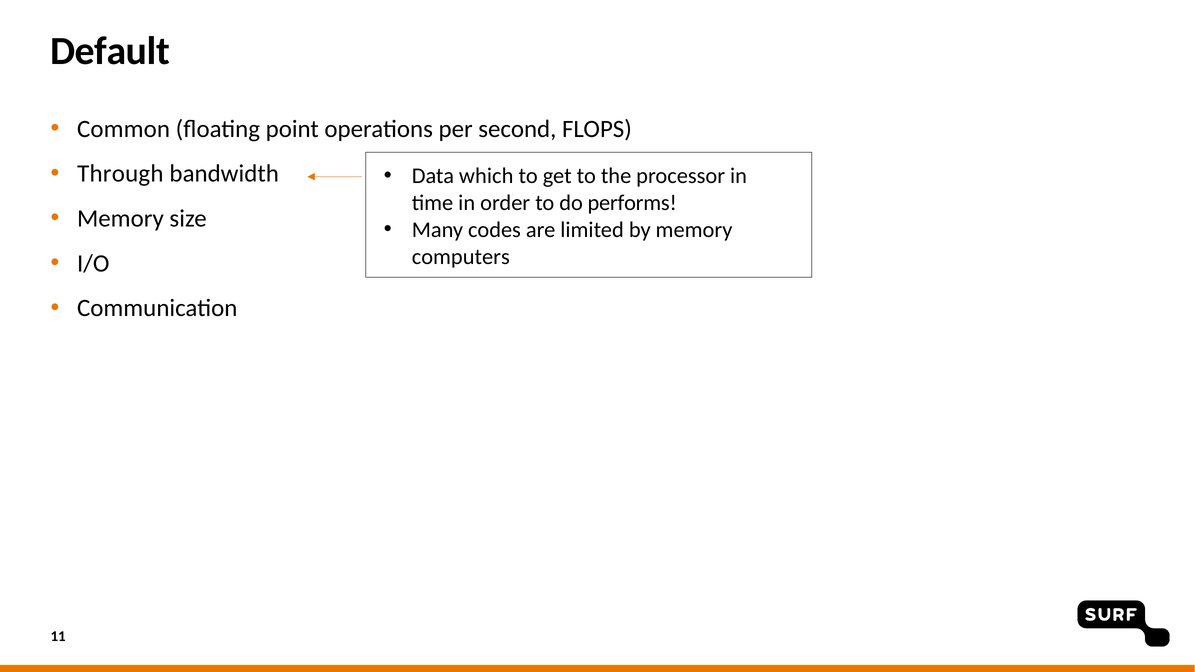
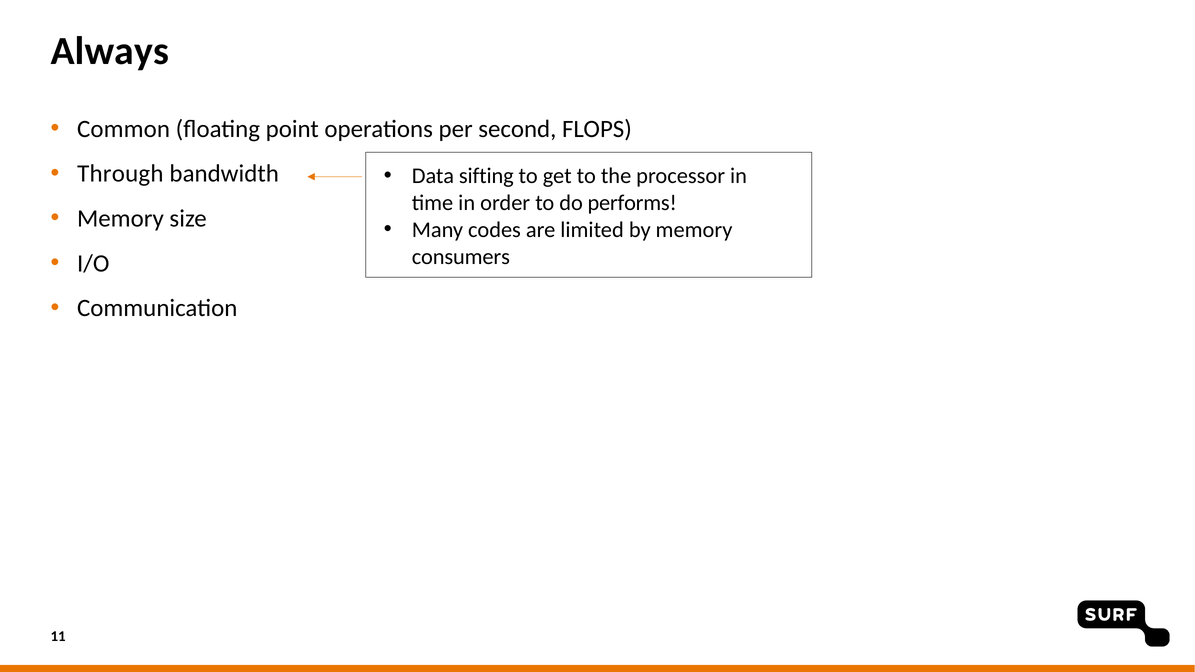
Default: Default -> Always (110, 51)
which: which -> sifting (486, 176)
computers: computers -> consumers (461, 257)
